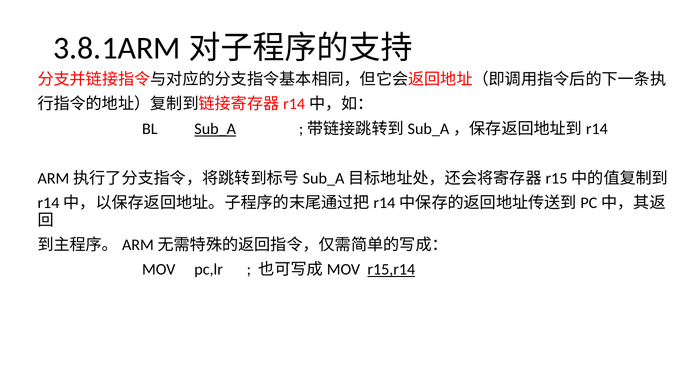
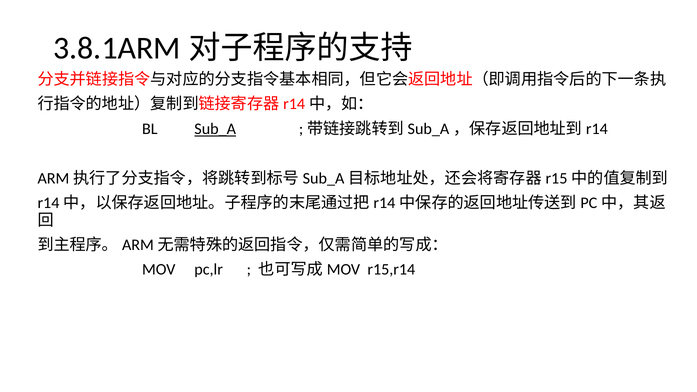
r15,r14 underline: present -> none (391, 270)
